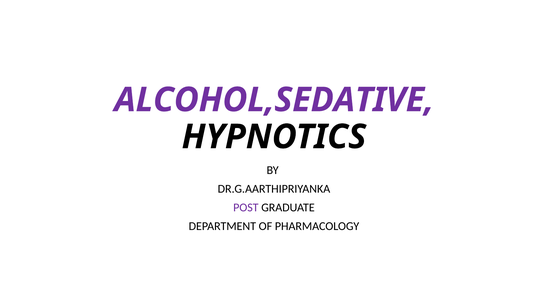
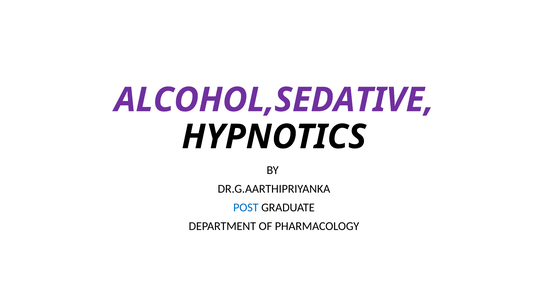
POST colour: purple -> blue (246, 208)
